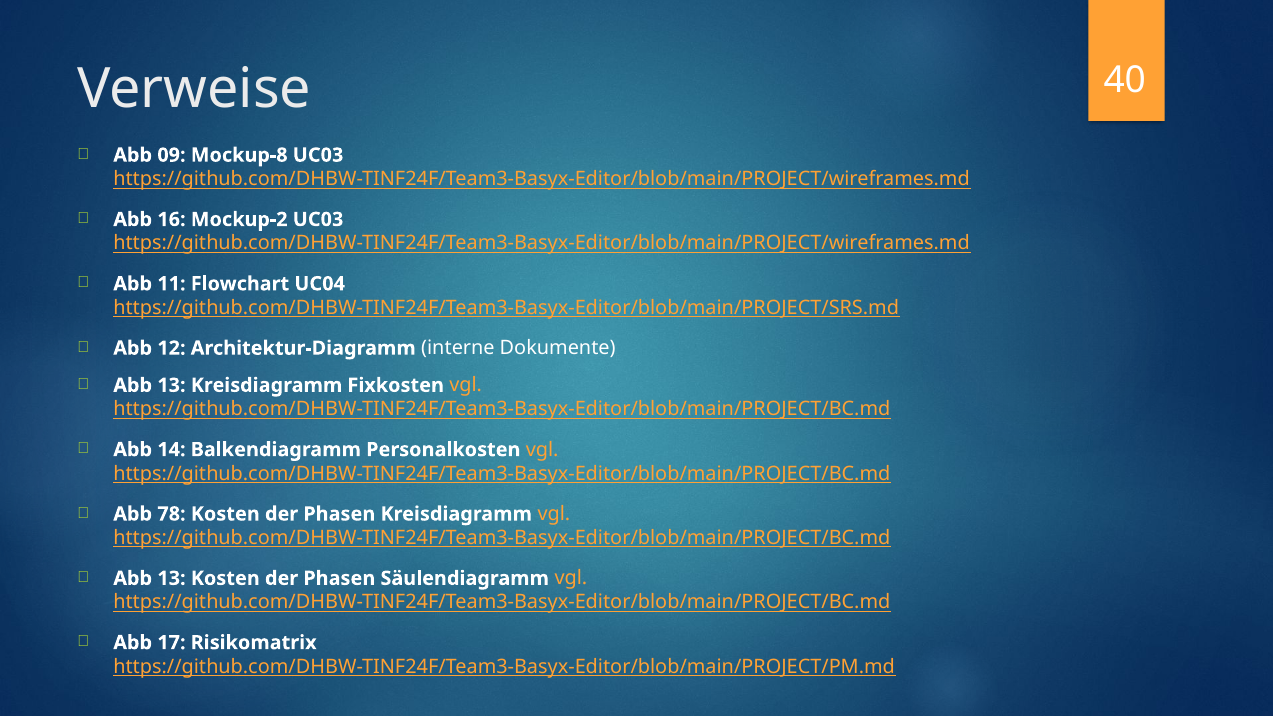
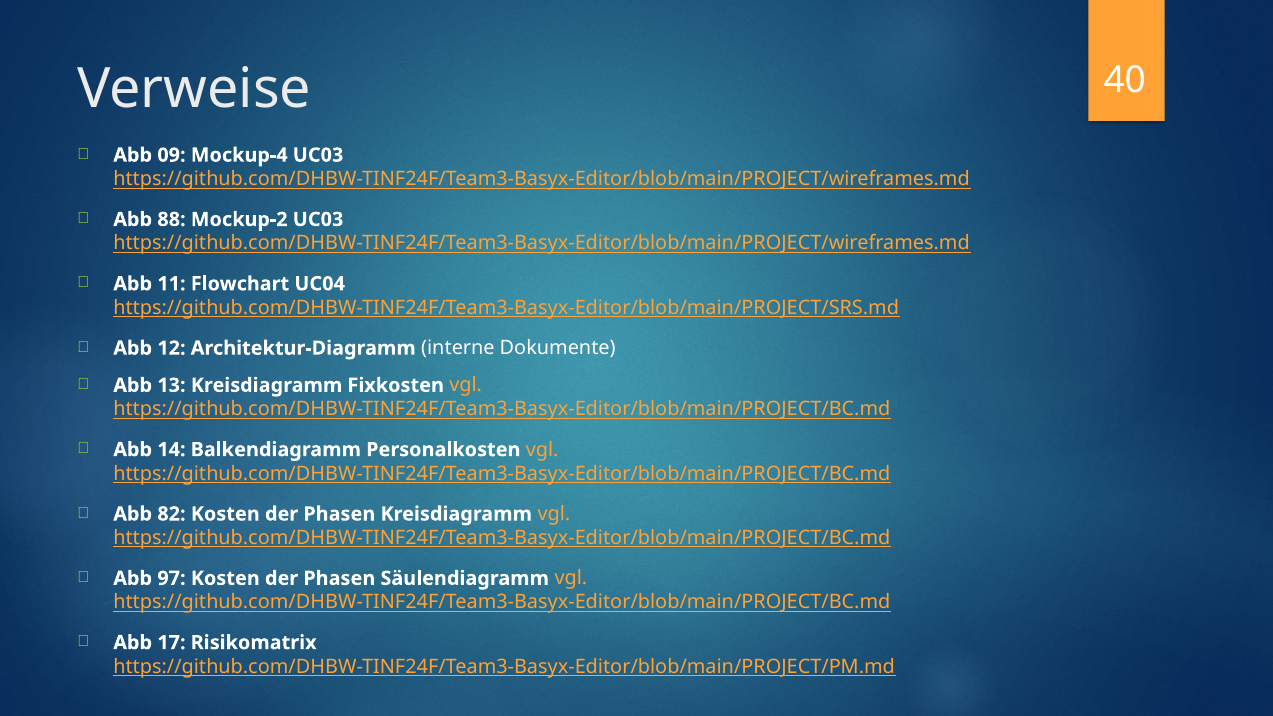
Mockup-8: Mockup-8 -> Mockup-4 (239, 155)
16: 16 -> 88 (171, 219)
78: 78 -> 82 (171, 514)
13: 13 -> 97 (171, 578)
